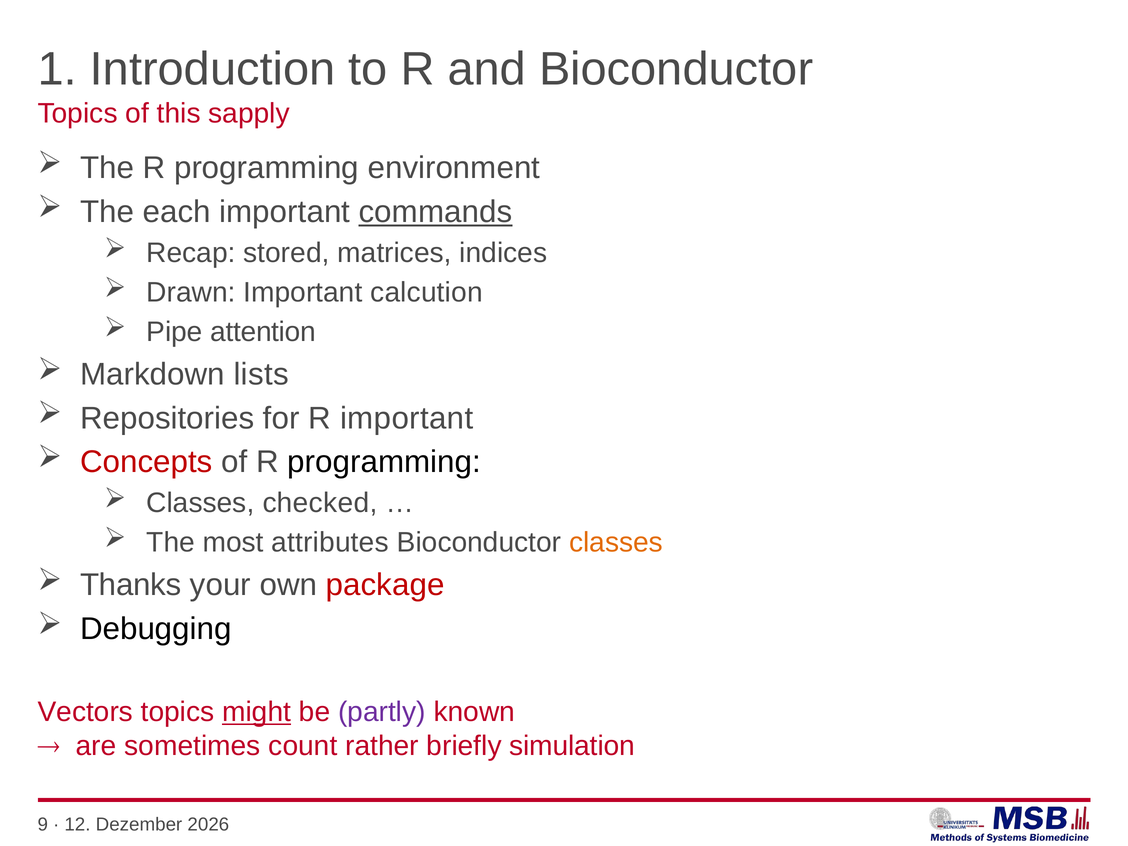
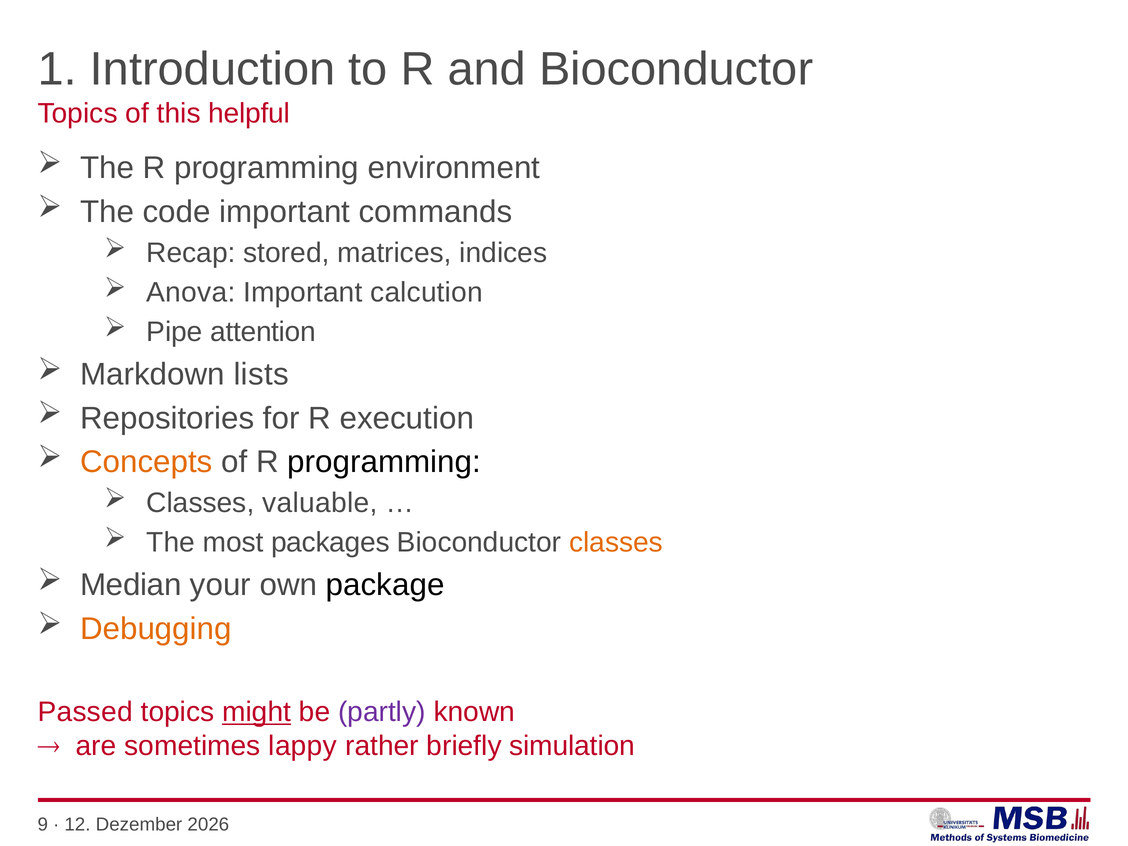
sapply: sapply -> helpful (249, 114)
each: each -> code (177, 212)
commands underline: present -> none (436, 212)
Drawn: Drawn -> Anova (191, 293)
R important: important -> execution (407, 418)
Concepts colour: red -> orange (146, 462)
checked: checked -> valuable (320, 503)
attributes: attributes -> packages (330, 543)
Thanks: Thanks -> Median (131, 585)
package colour: red -> black (385, 585)
Debugging colour: black -> orange (156, 629)
Vectors: Vectors -> Passed (85, 712)
count: count -> lappy (303, 746)
